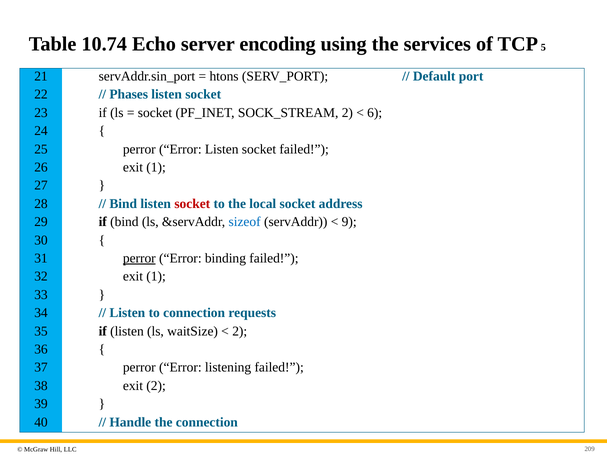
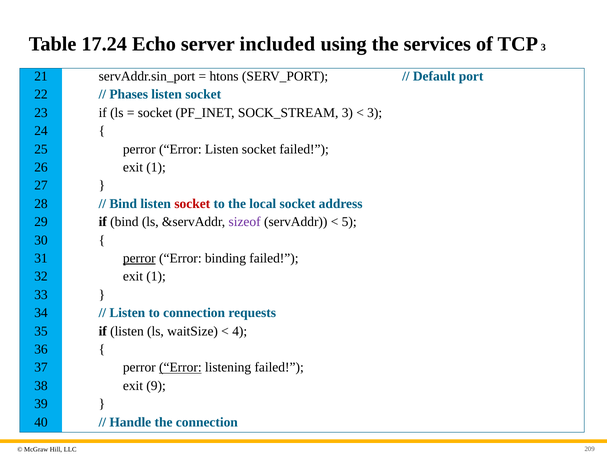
10.74: 10.74 -> 17.24 (104, 44)
encoding: encoding -> included (277, 44)
TCP 5: 5 -> 3 (543, 48)
2: 2 -> 3 (347, 113)
6: 6 -> 3 (375, 113)
sizeof colour: blue -> purple (245, 222)
9: 9 -> 5 (349, 222)
2: 2 -> 4 (240, 331)
Error underline: none -> present (180, 368)
exit 2: 2 -> 9 (156, 386)
